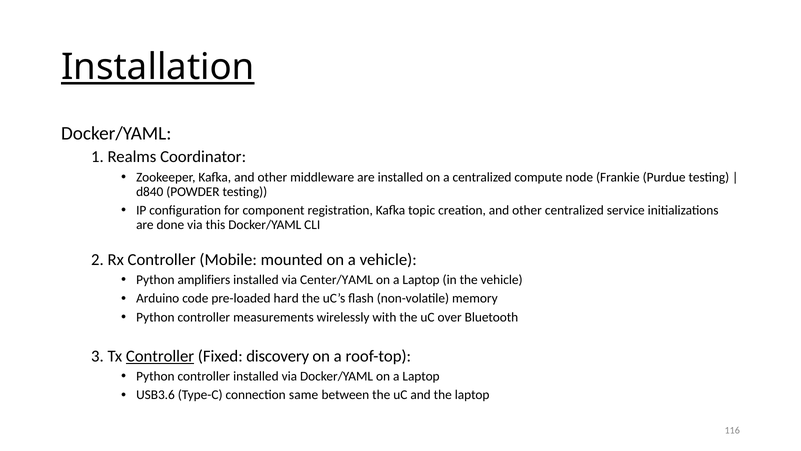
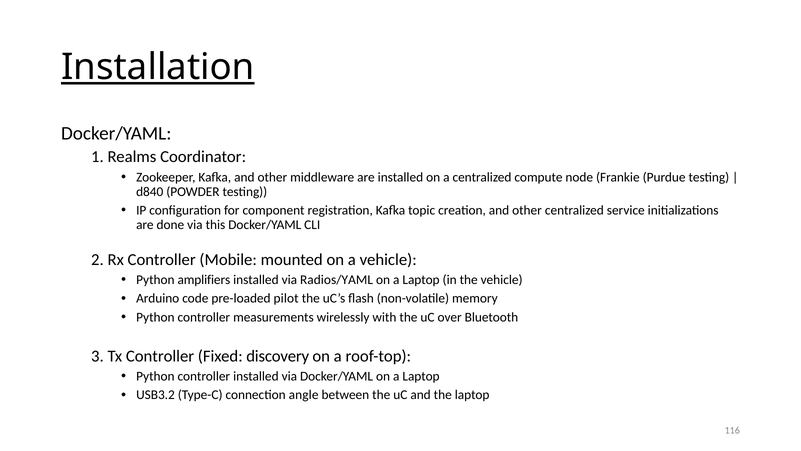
Center/YAML: Center/YAML -> Radios/YAML (337, 280)
hard: hard -> pilot (286, 298)
Controller underline: present -> none (160, 356)
USB3.6: USB3.6 -> USB3.2 (155, 395)
same: same -> angle (304, 395)
